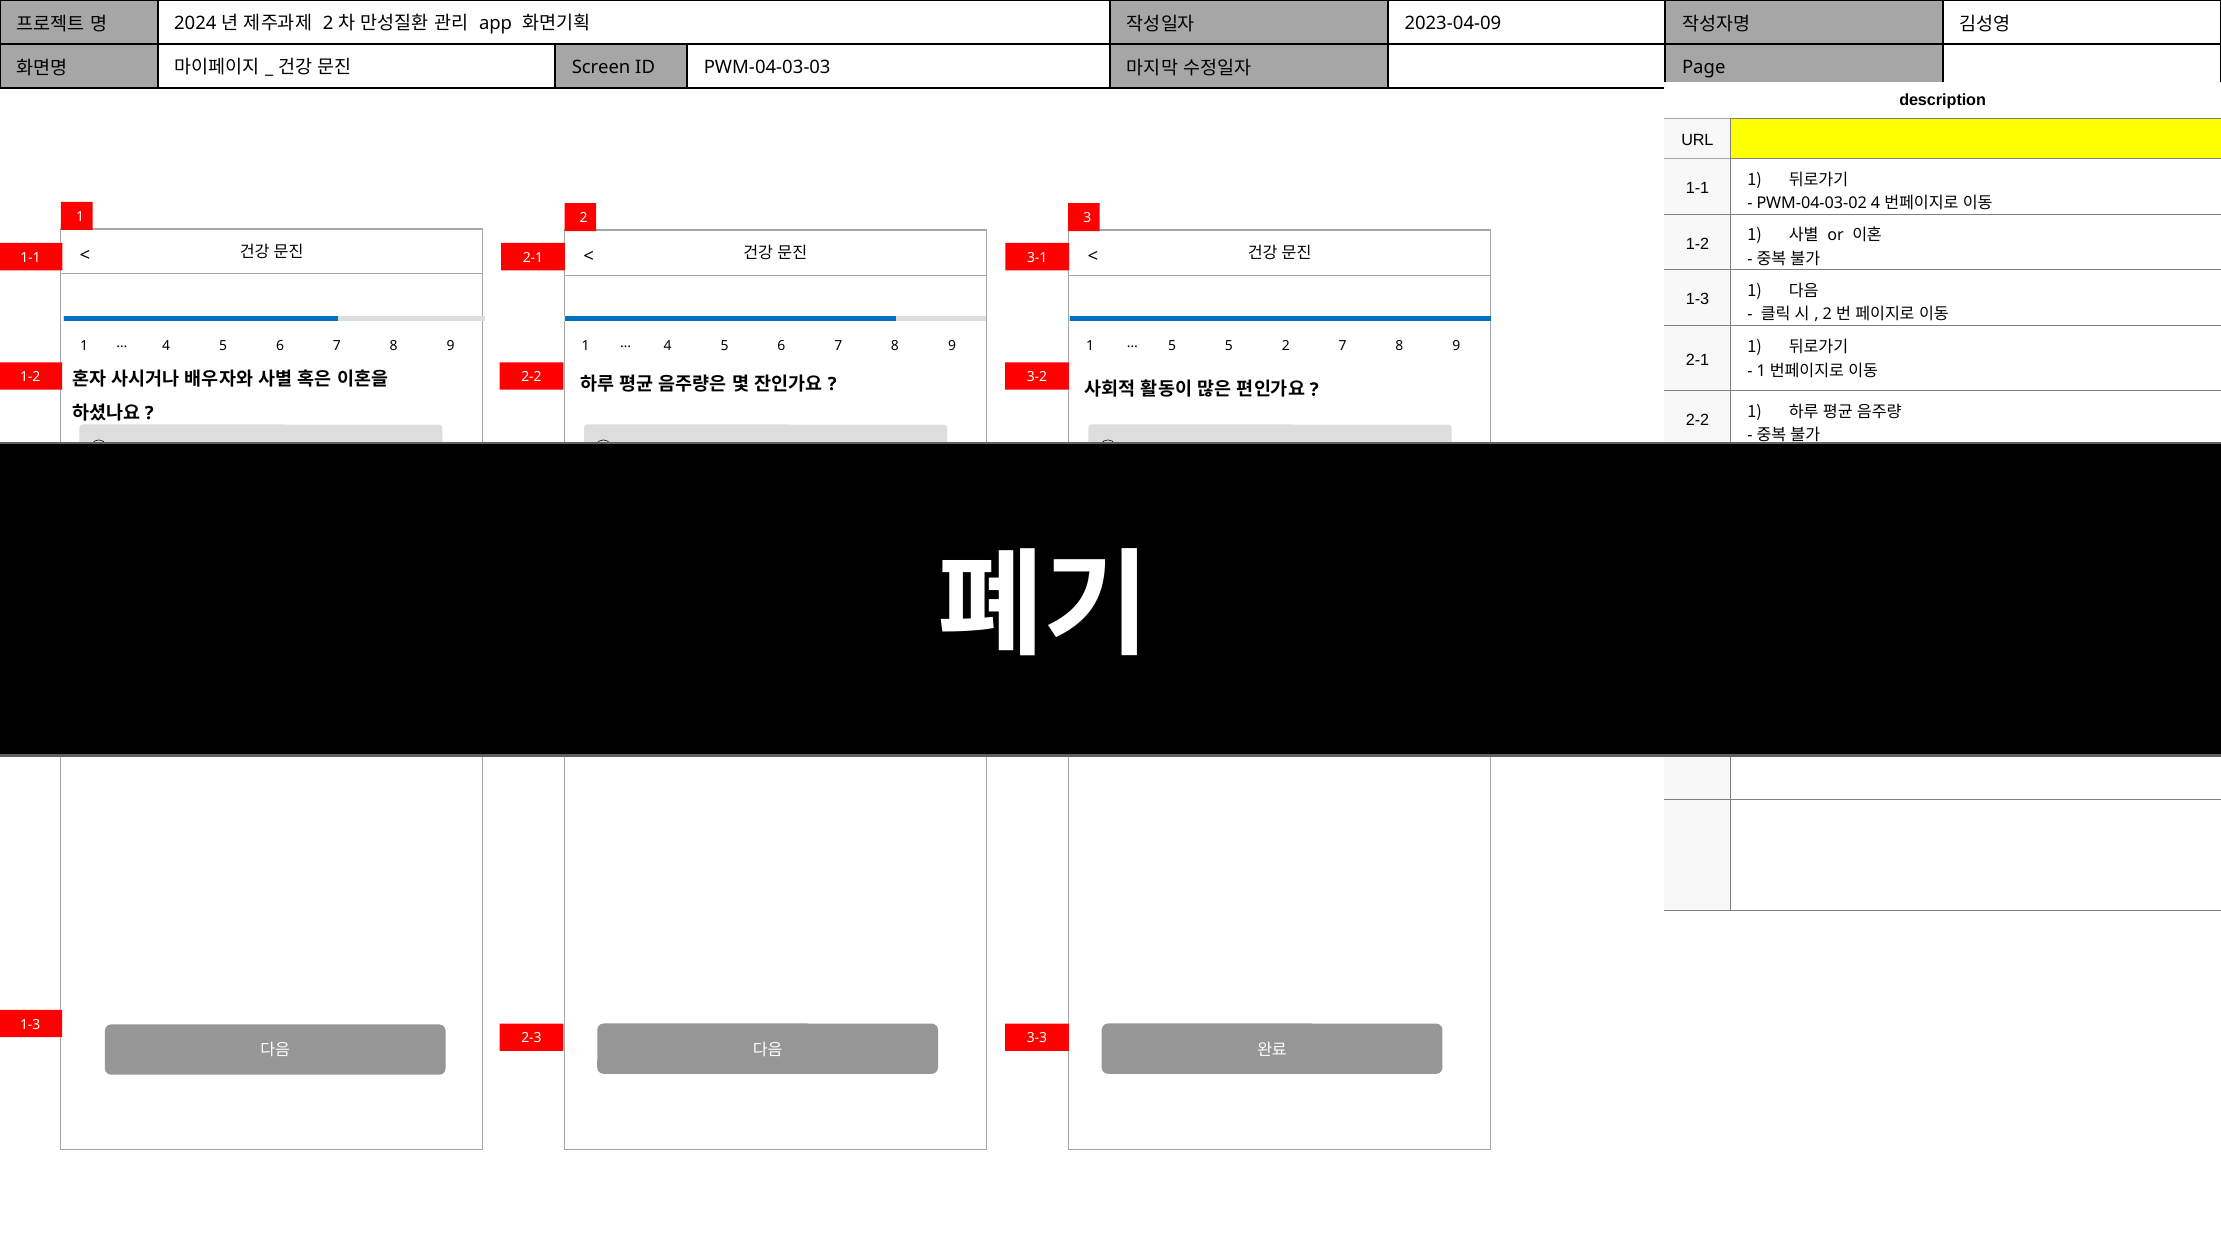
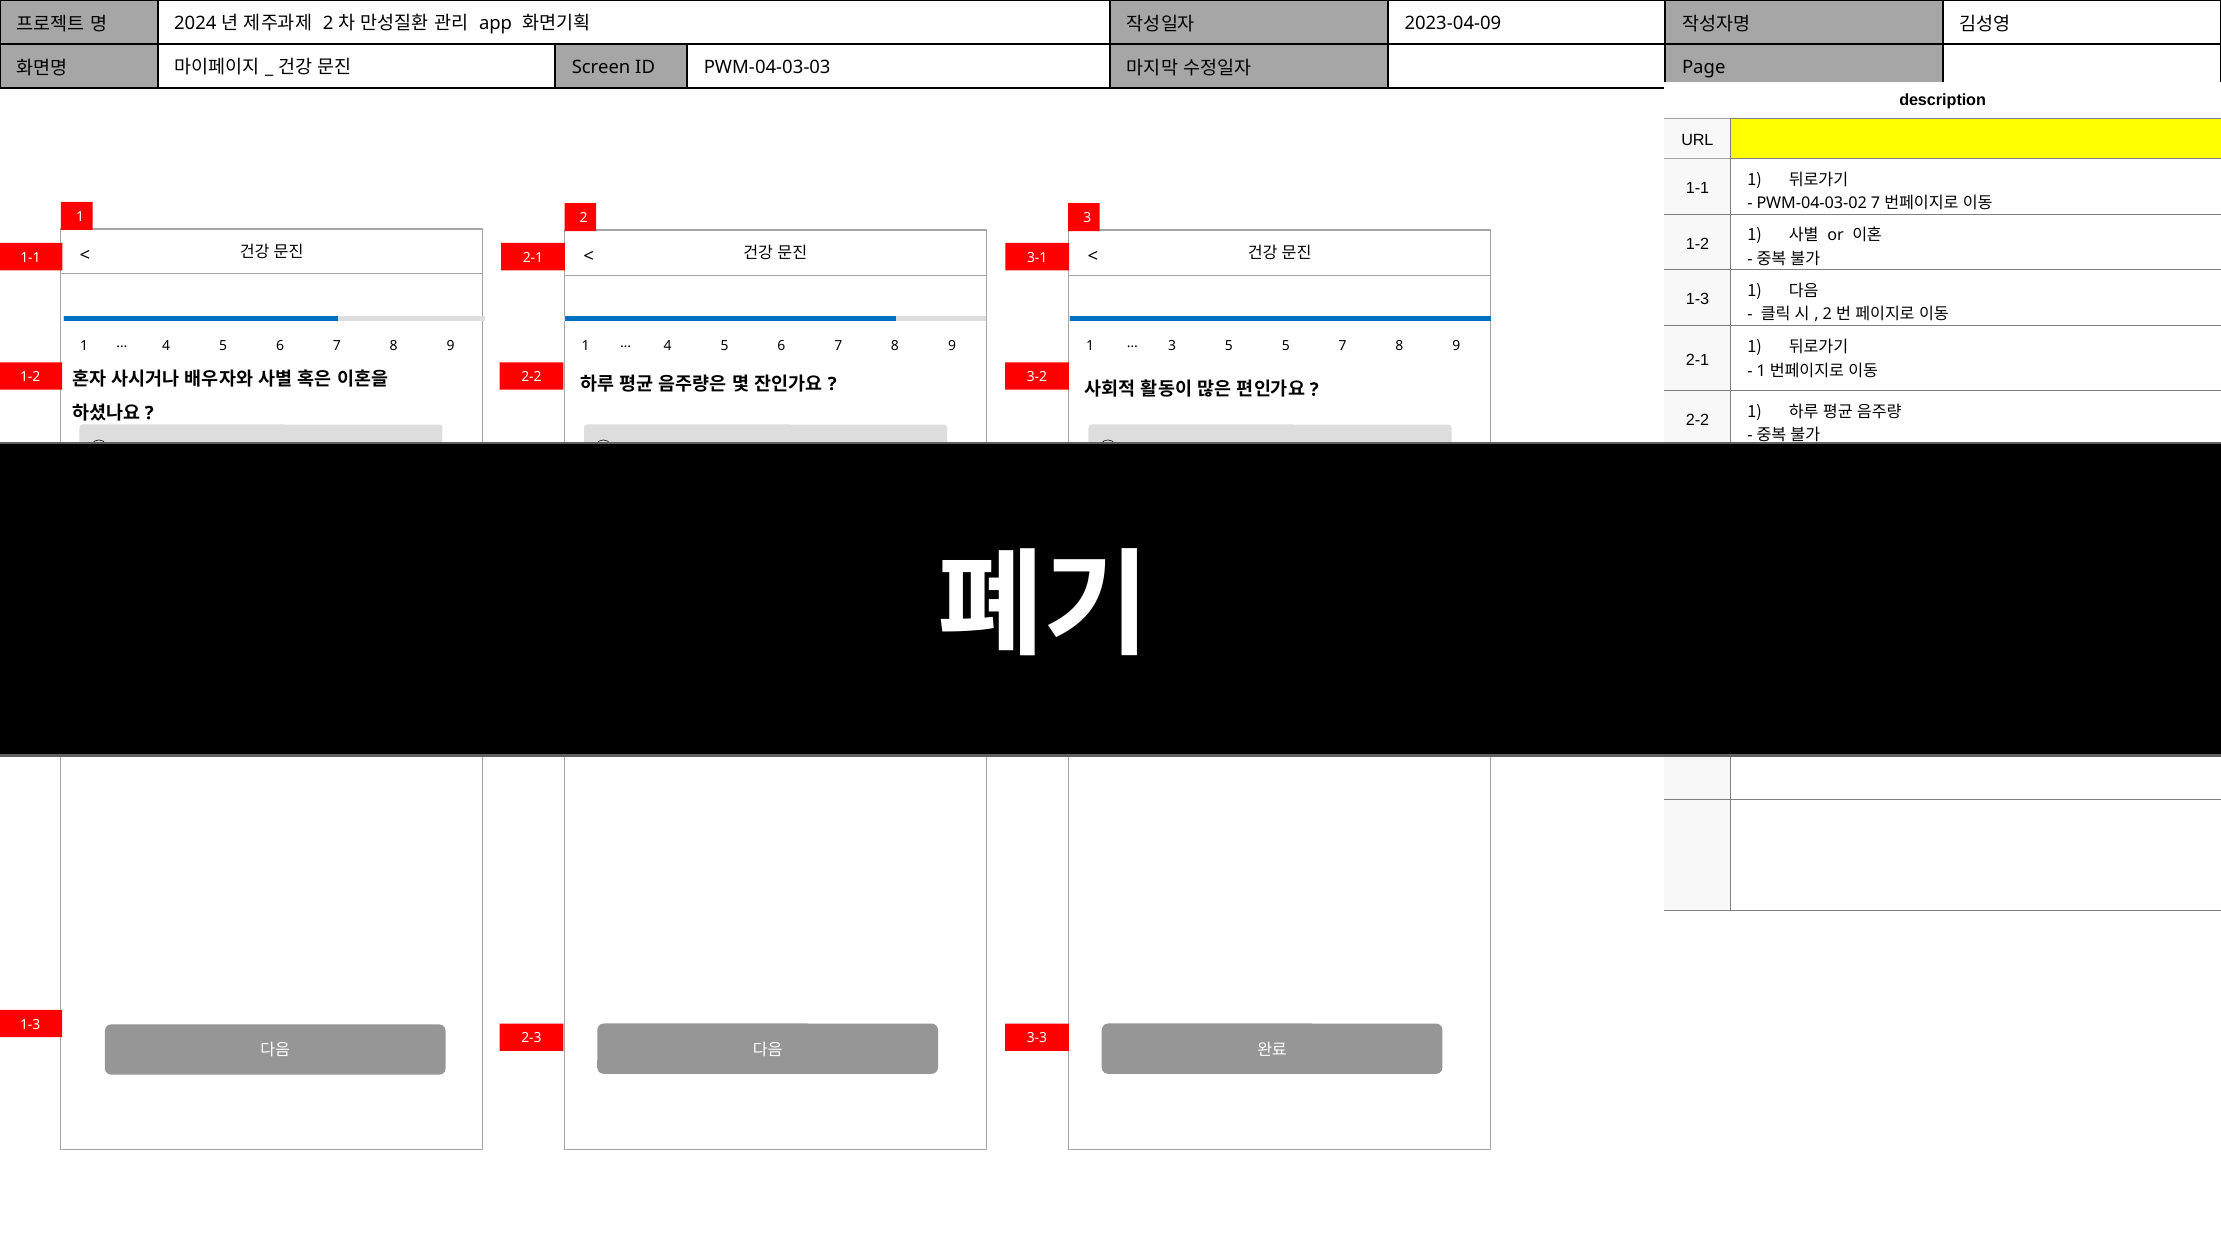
PWM-04-03-02 4: 4 -> 7 (1875, 203)
5: 5 -> 3 (1172, 346)
5 2: 2 -> 5 (1286, 346)
